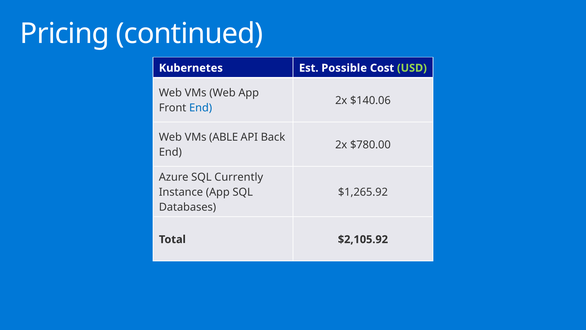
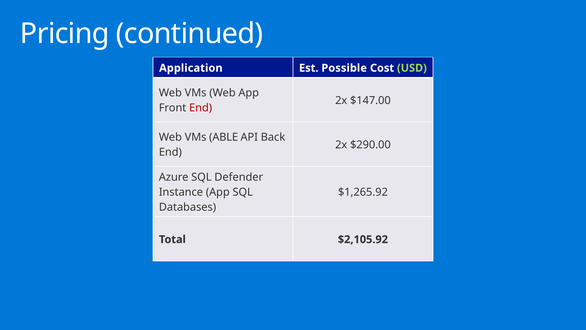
Kubernetes: Kubernetes -> Application (191, 68)
$140.06: $140.06 -> $147.00 (370, 100)
End colour: blue -> red (201, 108)
$780.00: $780.00 -> $290.00 (370, 145)
Currently: Currently -> Defender (239, 177)
